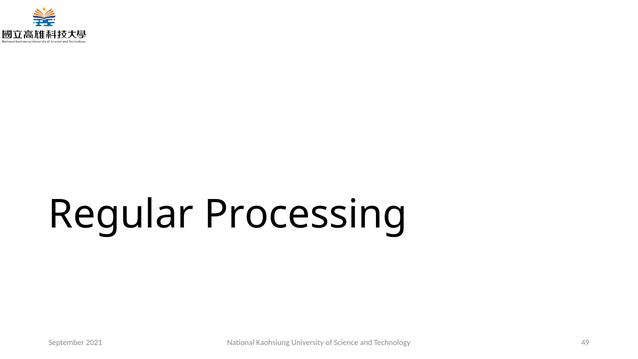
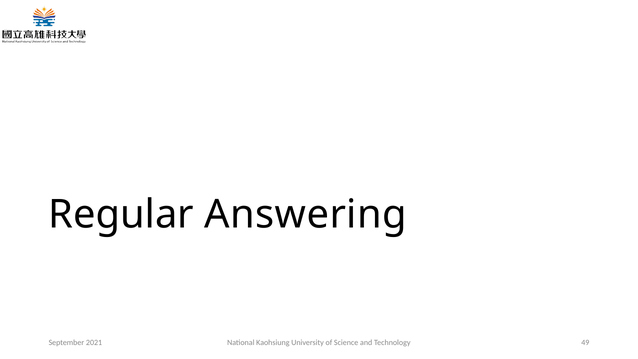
Processing: Processing -> Answering (306, 215)
